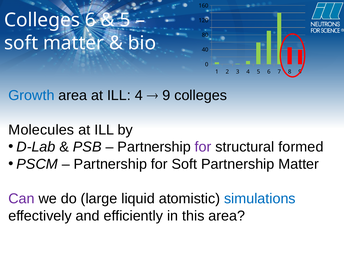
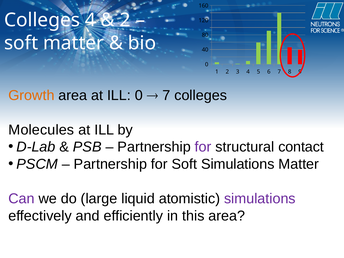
Colleges 6: 6 -> 4 (90, 20)
5: 5 -> 2 (125, 20)
Growth colour: blue -> orange (31, 95)
ILL 4: 4 -> 0 (139, 95)
9: 9 -> 7 (166, 95)
formed: formed -> contact (301, 147)
Soft Partnership: Partnership -> Simulations (238, 164)
simulations colour: blue -> purple (260, 199)
